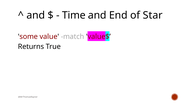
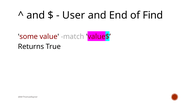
Time: Time -> User (74, 15)
Star: Star -> Find (153, 15)
